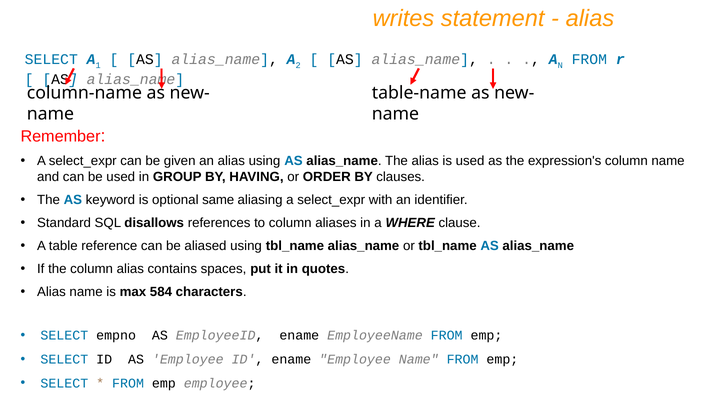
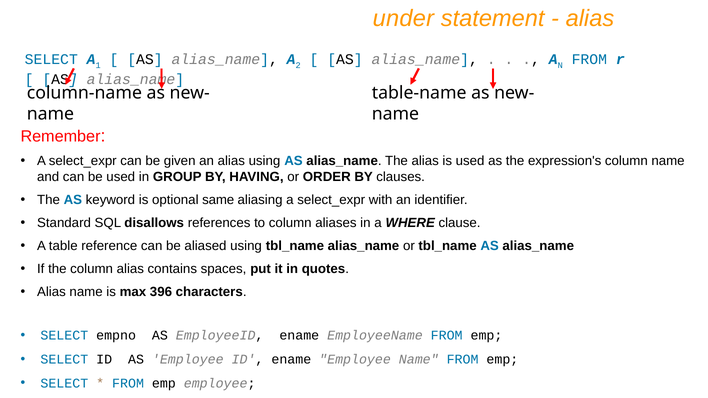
writes: writes -> under (403, 18)
584: 584 -> 396 (161, 292)
